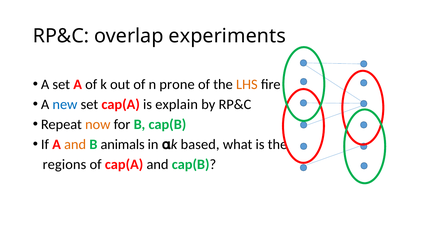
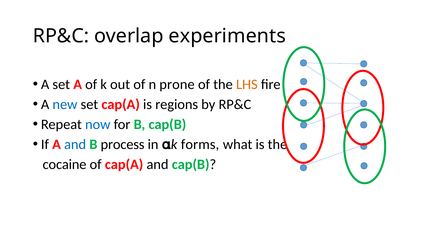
explain: explain -> regions (177, 105)
now colour: orange -> blue (98, 125)
and colour: orange -> blue (75, 145)
animals: animals -> process (123, 145)
based: based -> forms (200, 145)
regions: regions -> cocaine (65, 165)
